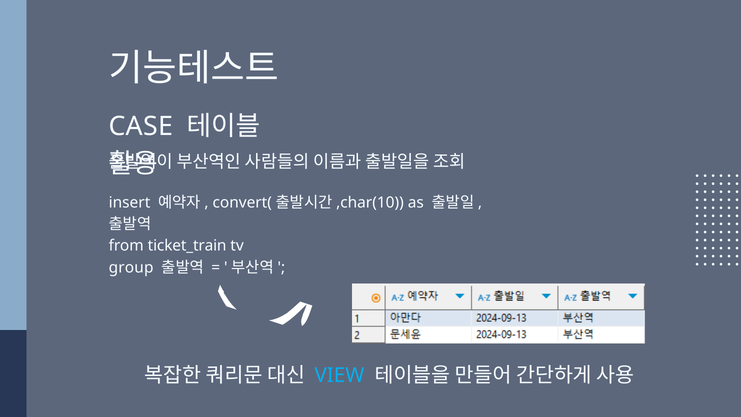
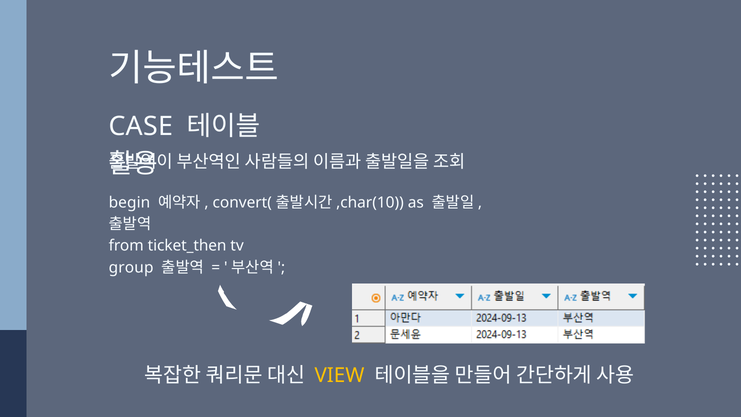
insert: insert -> begin (129, 203)
ticket_train: ticket_train -> ticket_then (187, 246)
VIEW colour: light blue -> yellow (339, 375)
